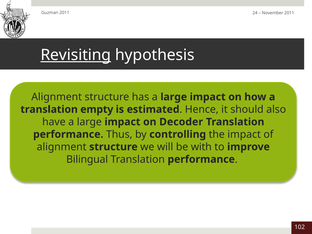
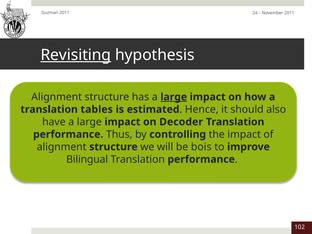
large underline: none -> present (174, 97)
empty: empty -> tables (97, 109)
with: with -> bois (201, 147)
